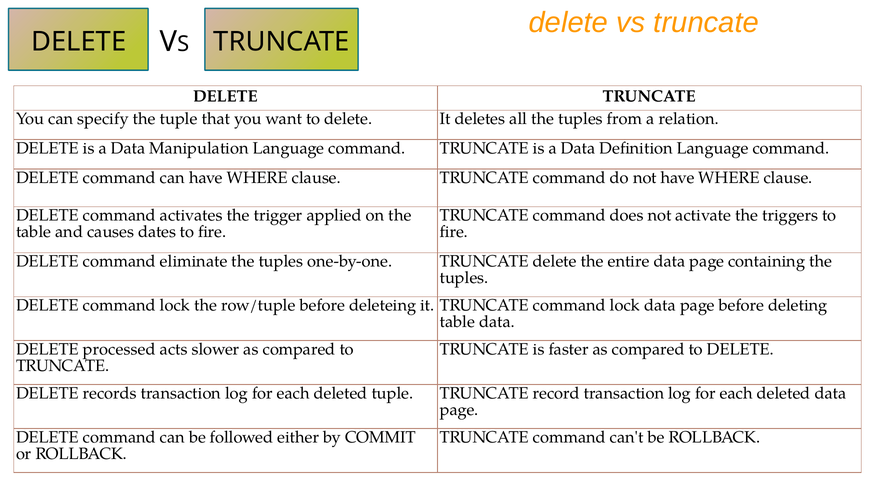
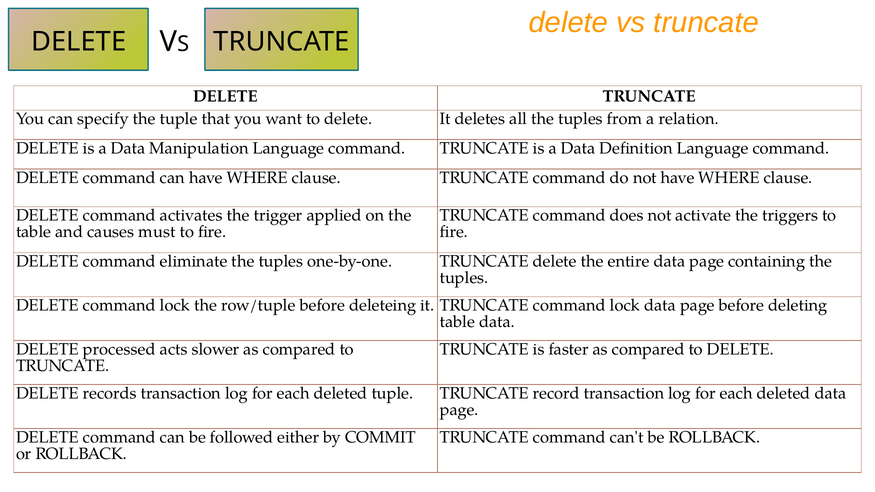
dates: dates -> must (157, 232)
